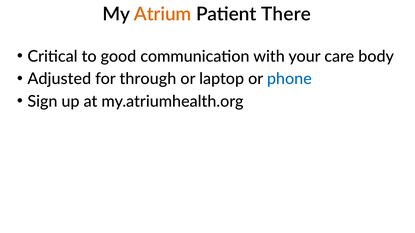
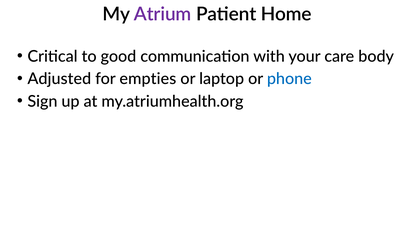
Atrium colour: orange -> purple (163, 14)
There: There -> Home (286, 14)
through: through -> empties (148, 79)
